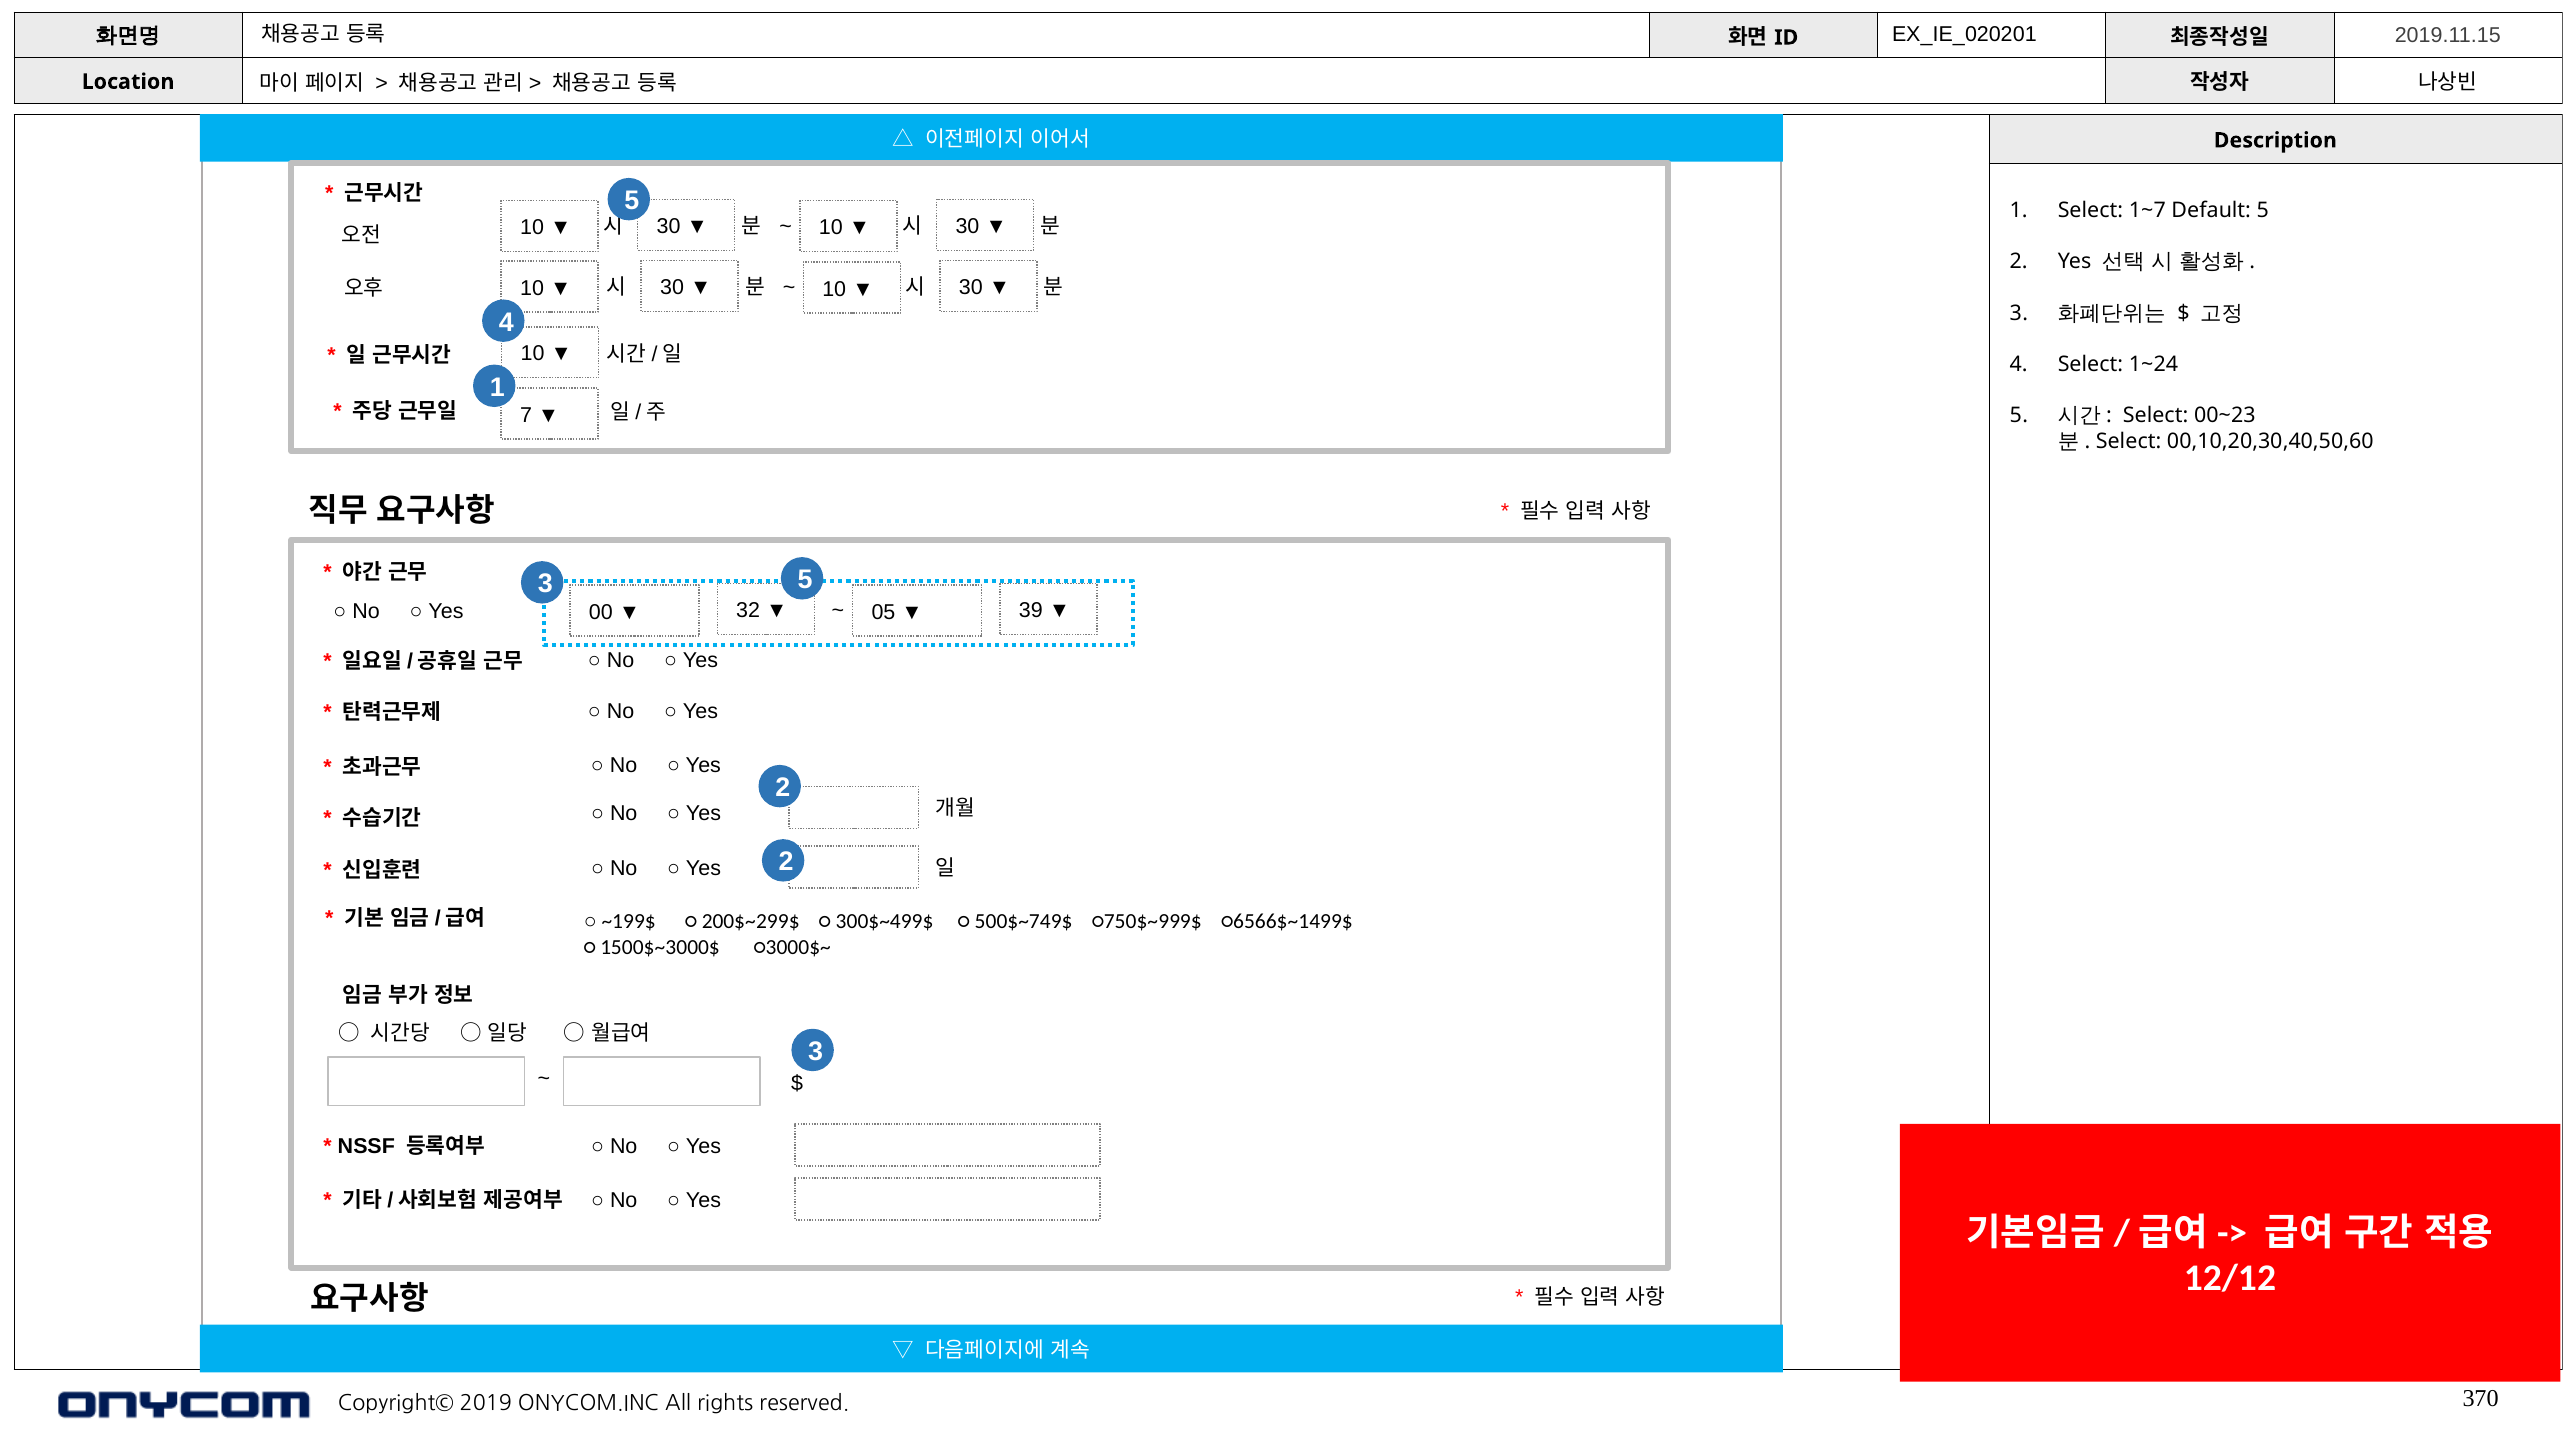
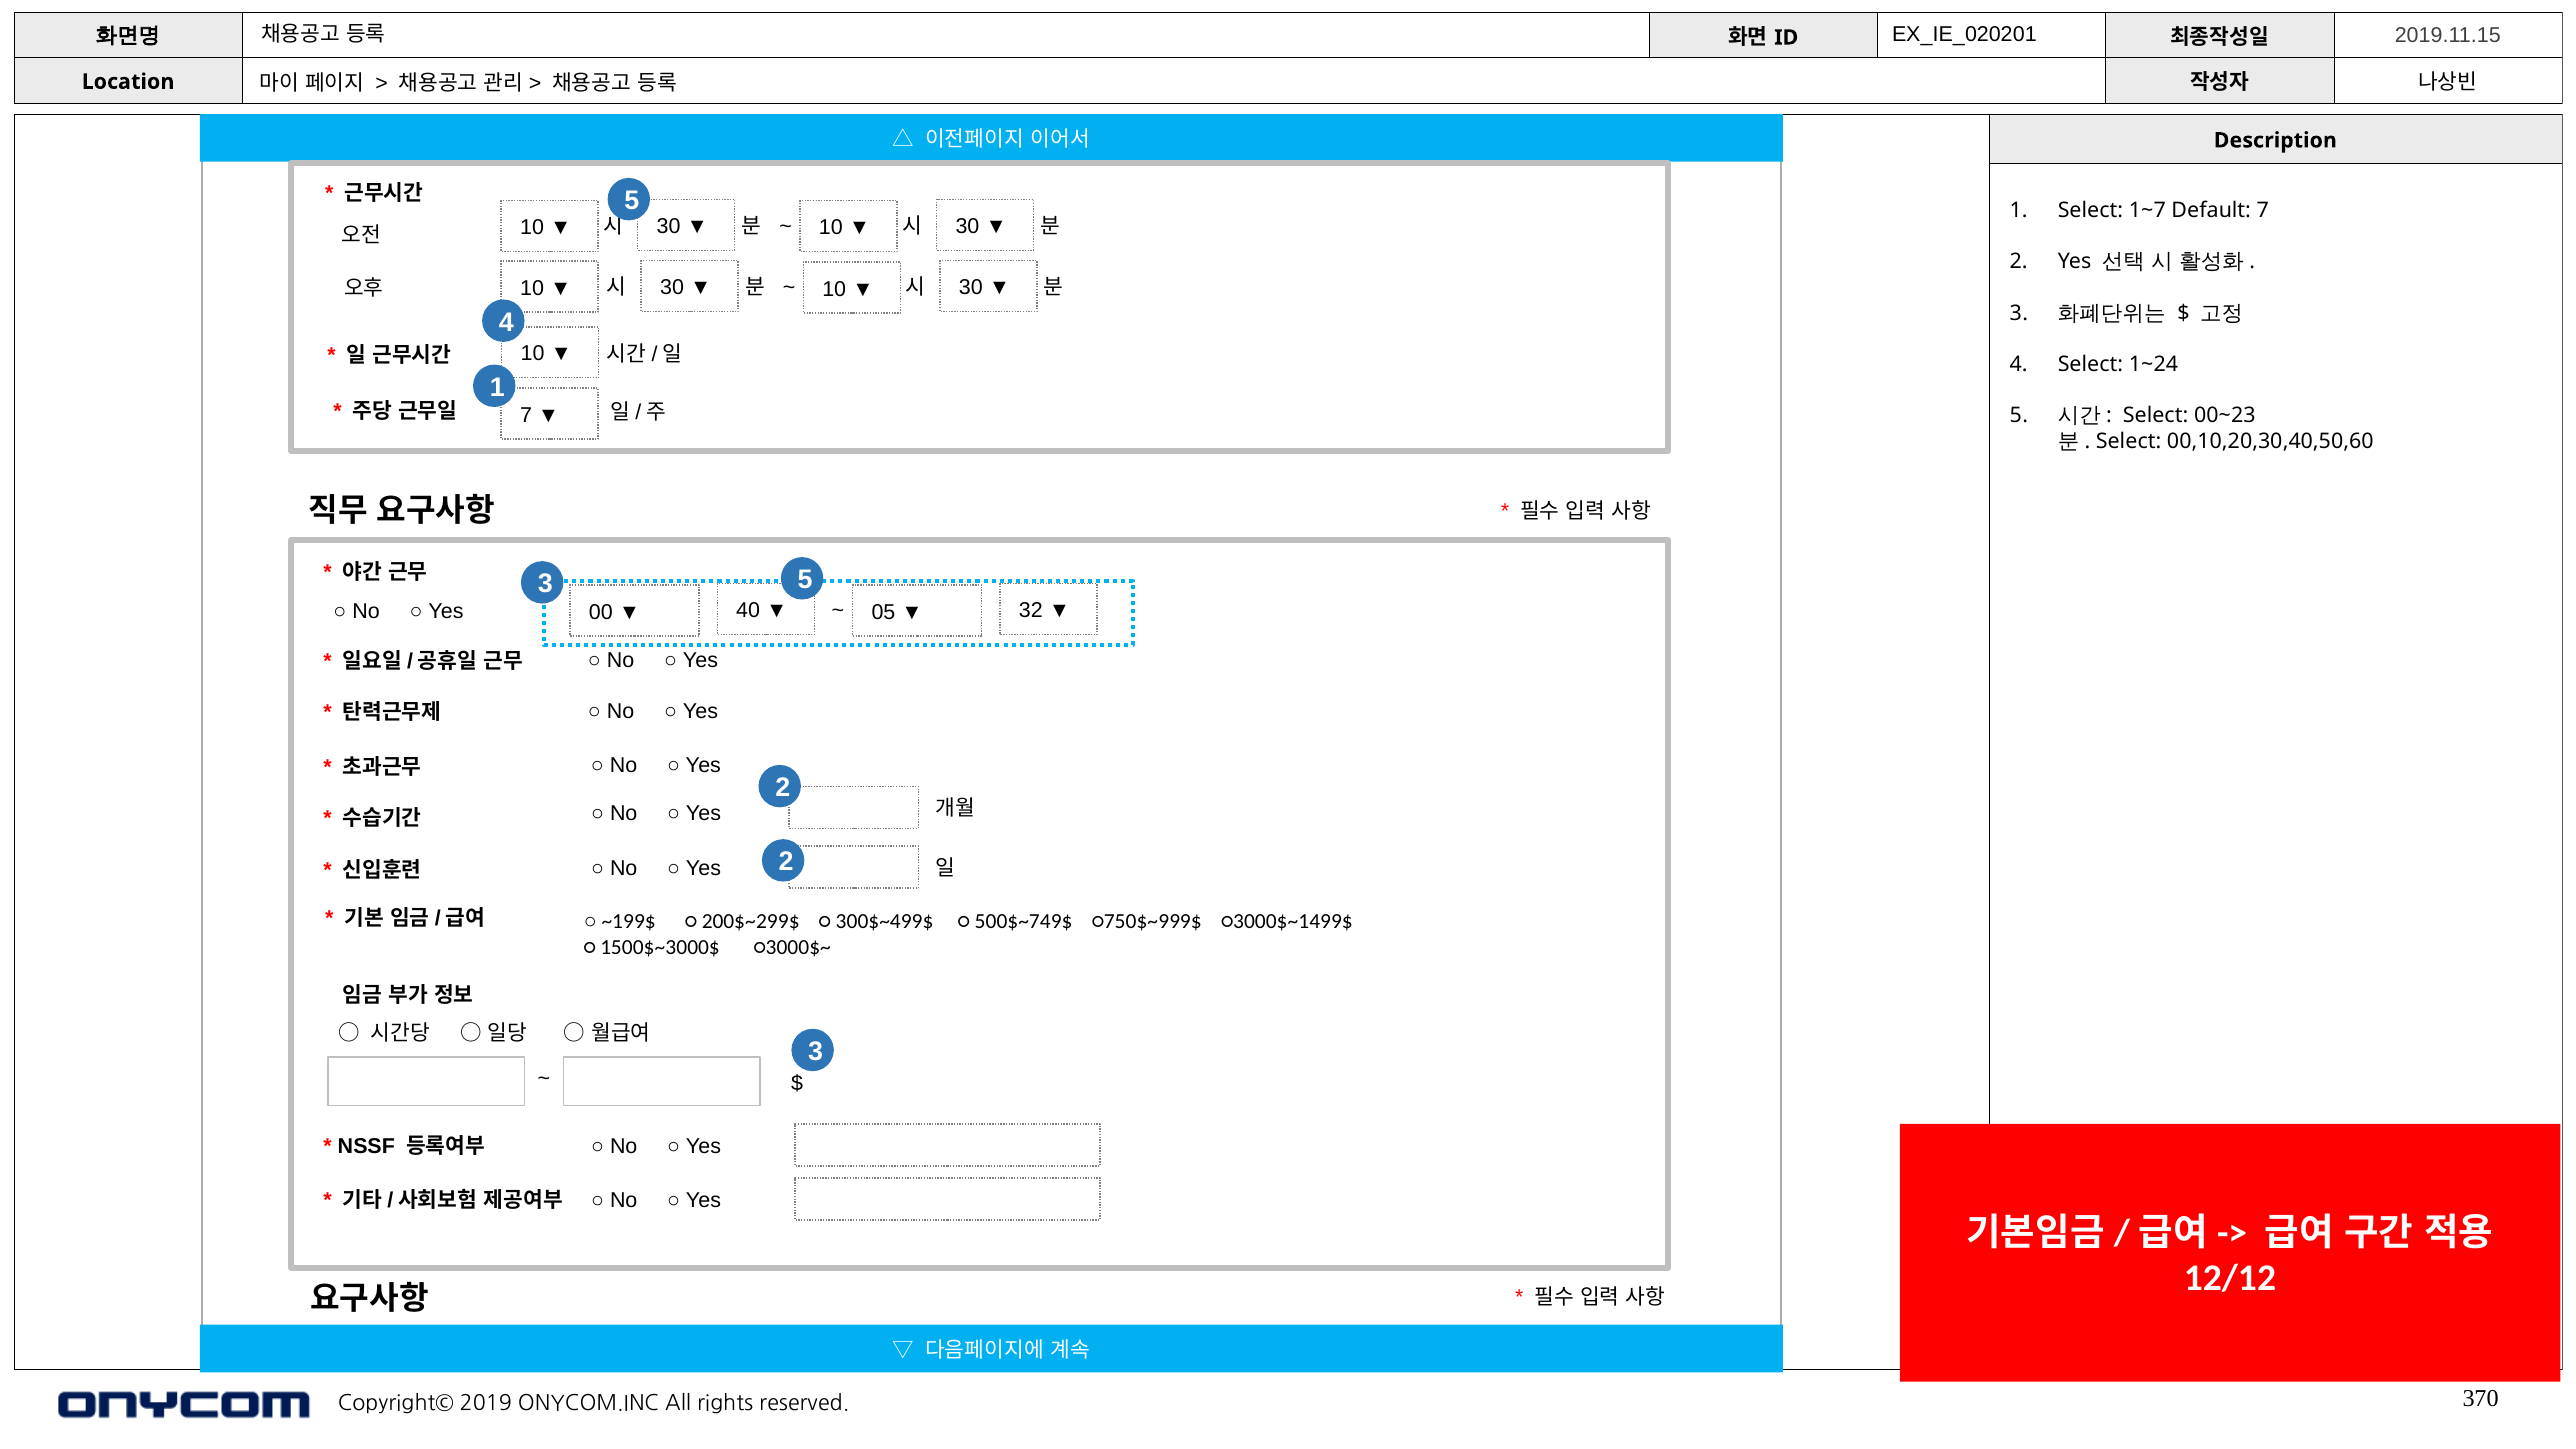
Default 5: 5 -> 7 (2263, 210)
32: 32 -> 40 (748, 611)
39: 39 -> 32 (1031, 611)
○6566$~1499$: ○6566$~1499$ -> ○3000$~1499$ (1287, 922)
